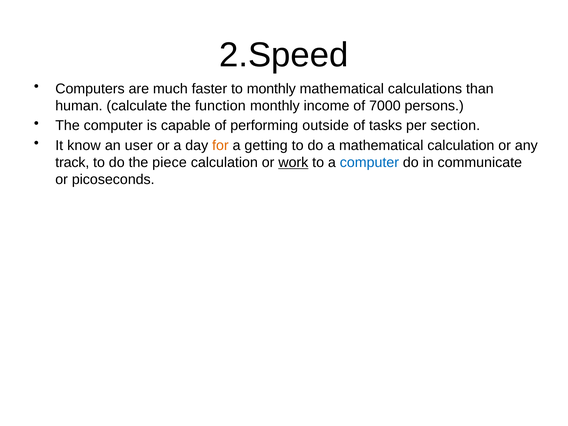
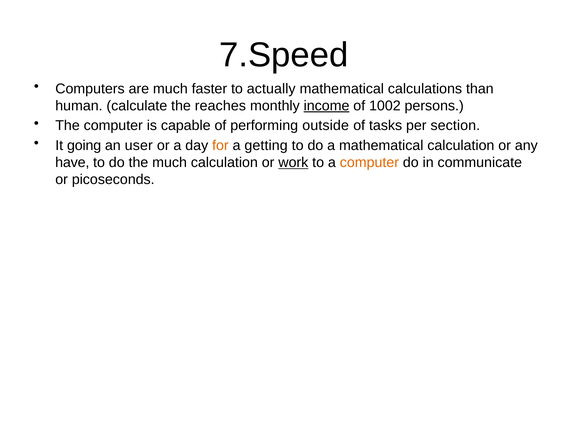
2.Speed: 2.Speed -> 7.Speed (284, 55)
to monthly: monthly -> actually (271, 89)
function: function -> reaches (220, 106)
income underline: none -> present (327, 106)
7000: 7000 -> 1002 (385, 106)
know: know -> going (84, 146)
track: track -> have (72, 163)
the piece: piece -> much (170, 163)
computer colour: blue -> orange (369, 163)
